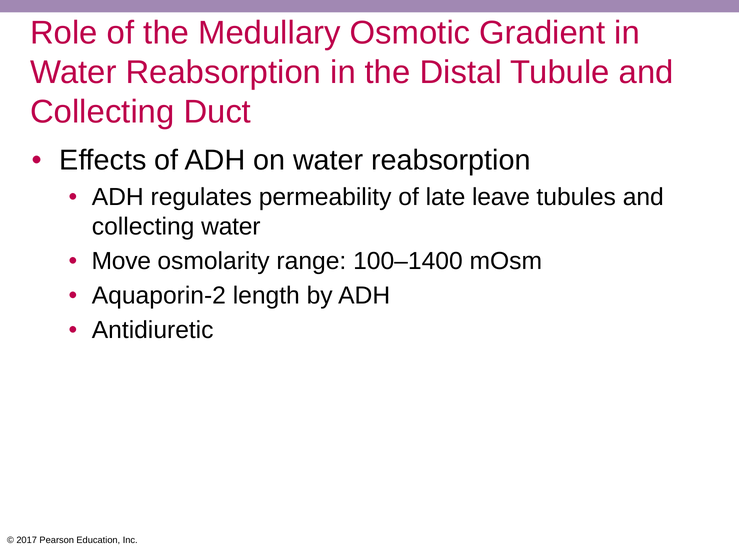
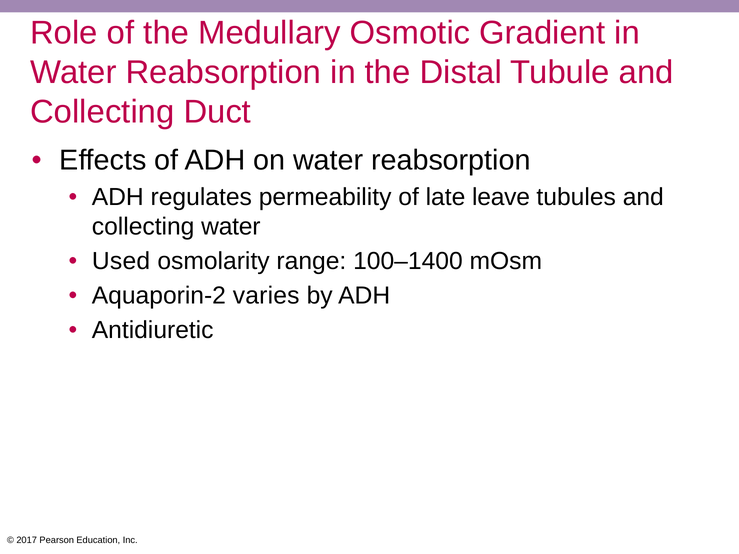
Move: Move -> Used (121, 261)
length: length -> varies (266, 296)
